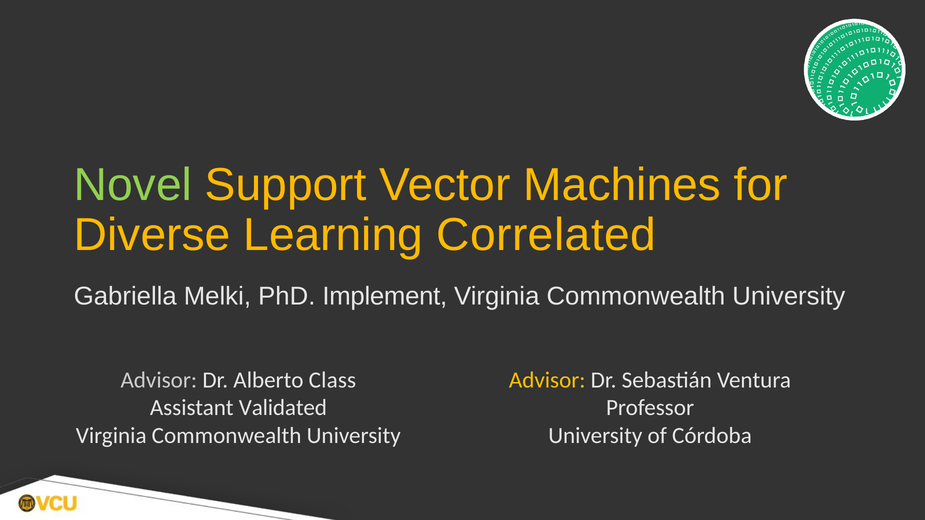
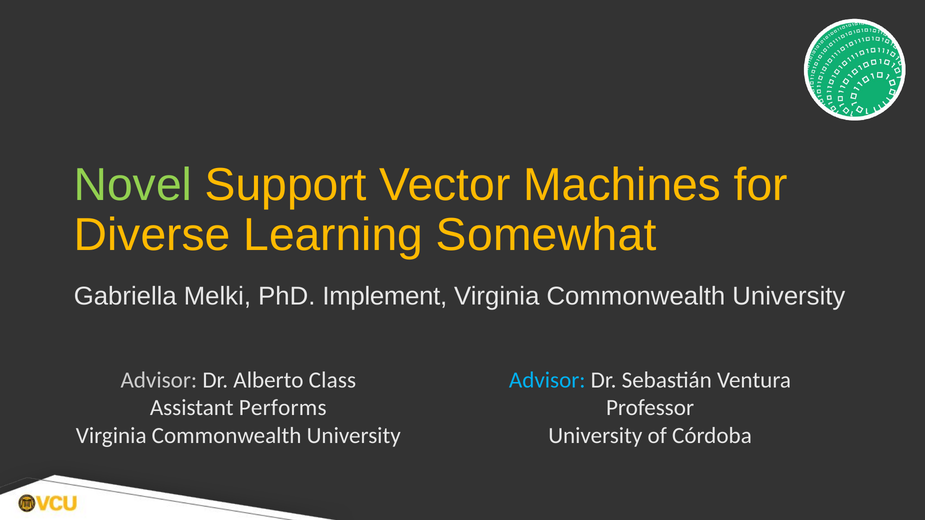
Correlated: Correlated -> Somewhat (546, 235)
Advisor colour: yellow -> light blue (547, 380)
Validated: Validated -> Performs (283, 408)
